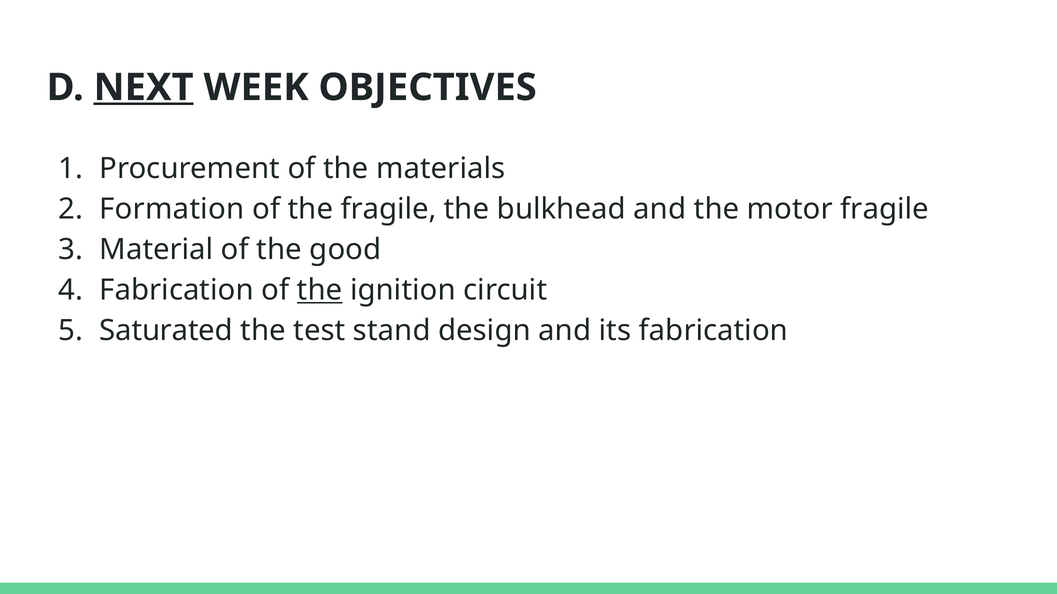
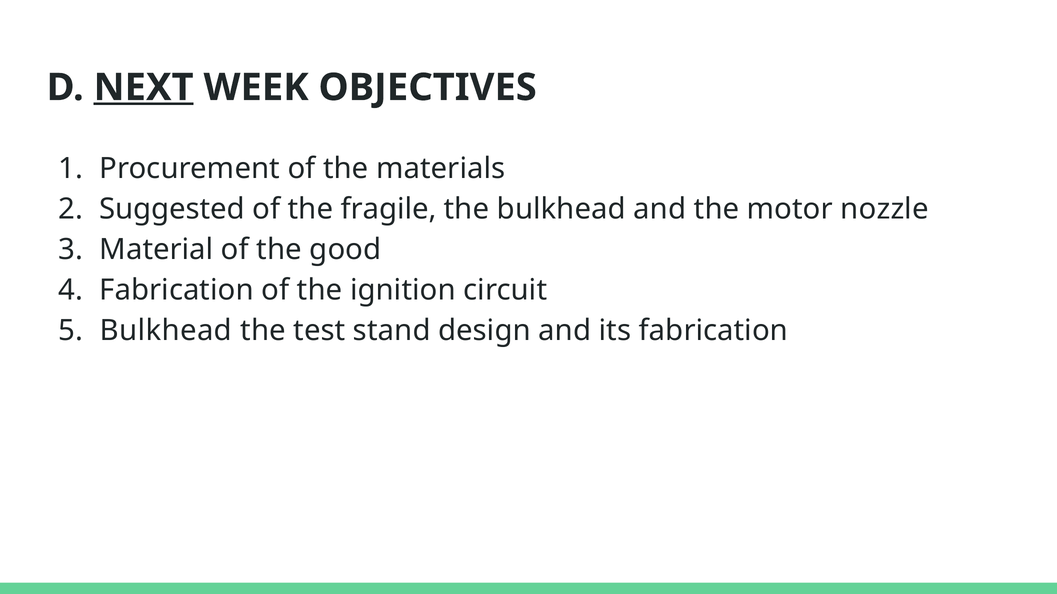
Formation: Formation -> Suggested (172, 209)
motor fragile: fragile -> nozzle (885, 209)
the underline: present -> none (320, 291)
Saturated: Saturated -> Bulkhead (166, 331)
